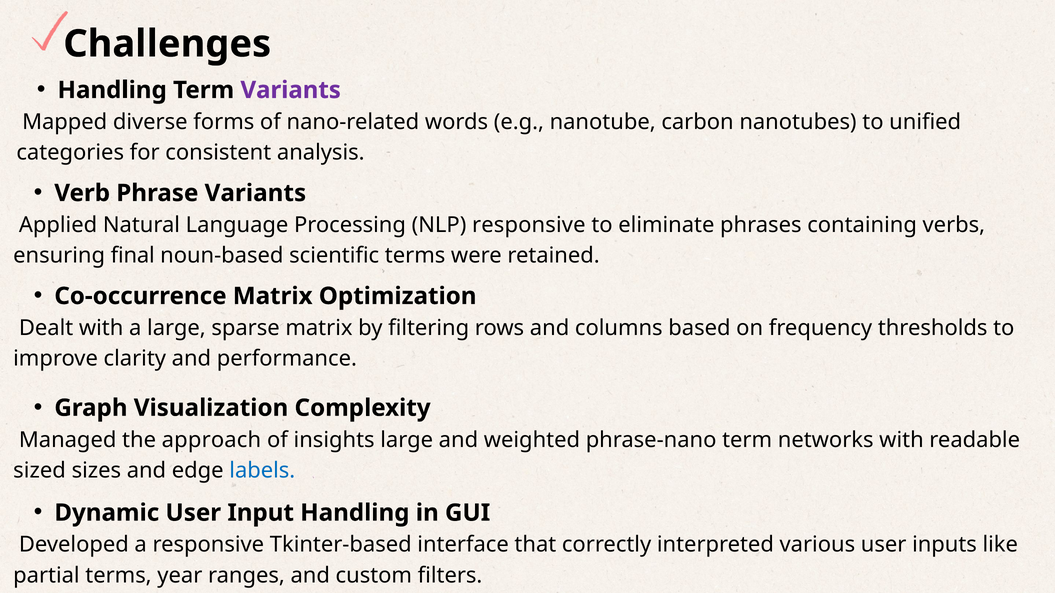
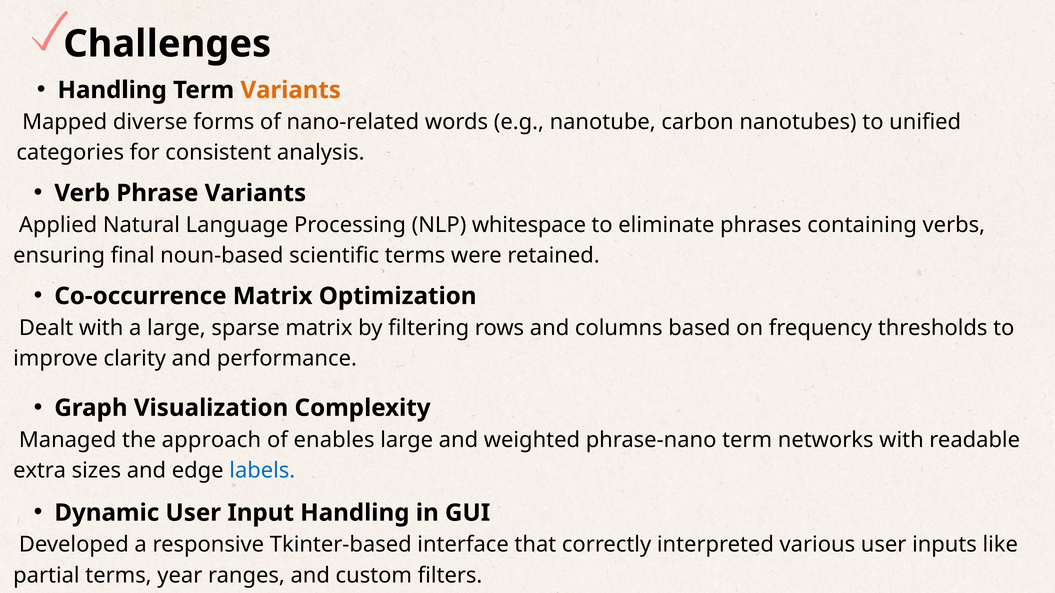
Variants colour: purple -> orange (291, 90)
NLP responsive: responsive -> whitespace (529, 225)
insights: insights -> enables (334, 440)
sized: sized -> extra (40, 471)
